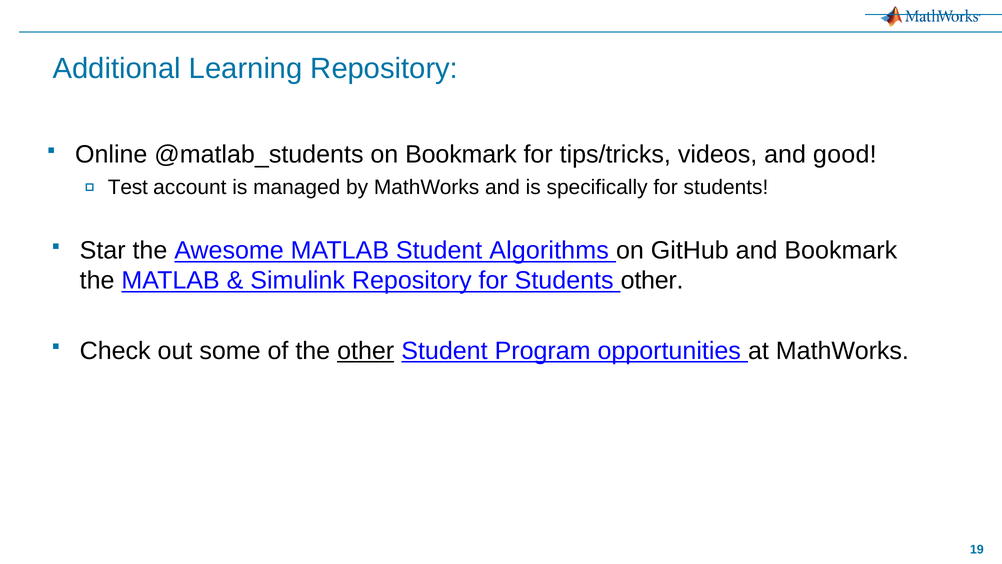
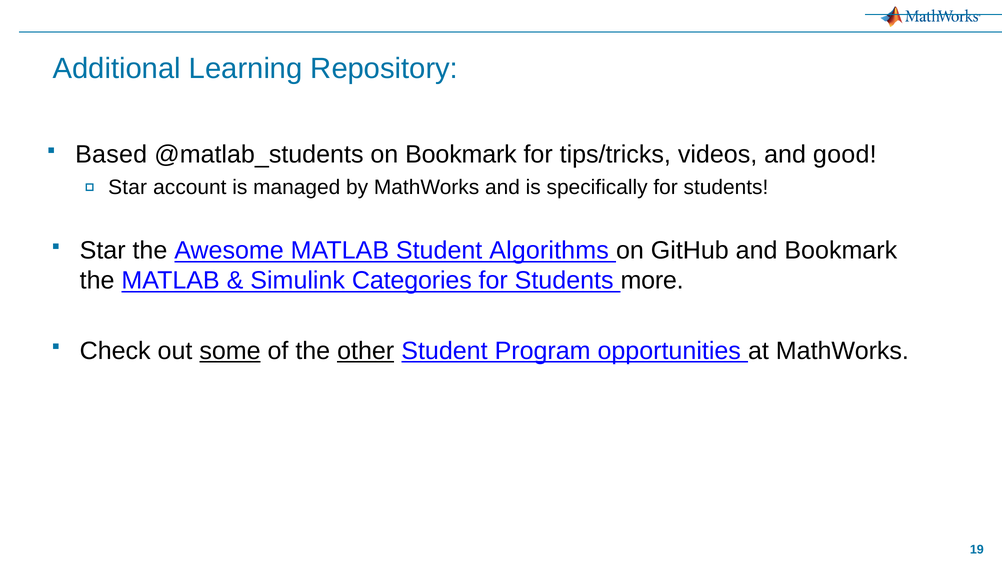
Online: Online -> Based (111, 154)
Test: Test -> Star (128, 187)
Simulink Repository: Repository -> Categories (412, 280)
Students other: other -> more (652, 280)
some underline: none -> present (230, 351)
